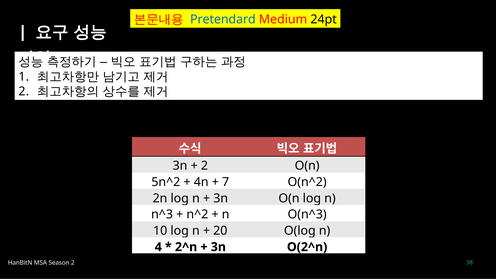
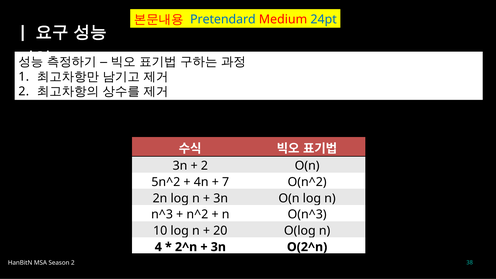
24pt colour: black -> blue (324, 19)
